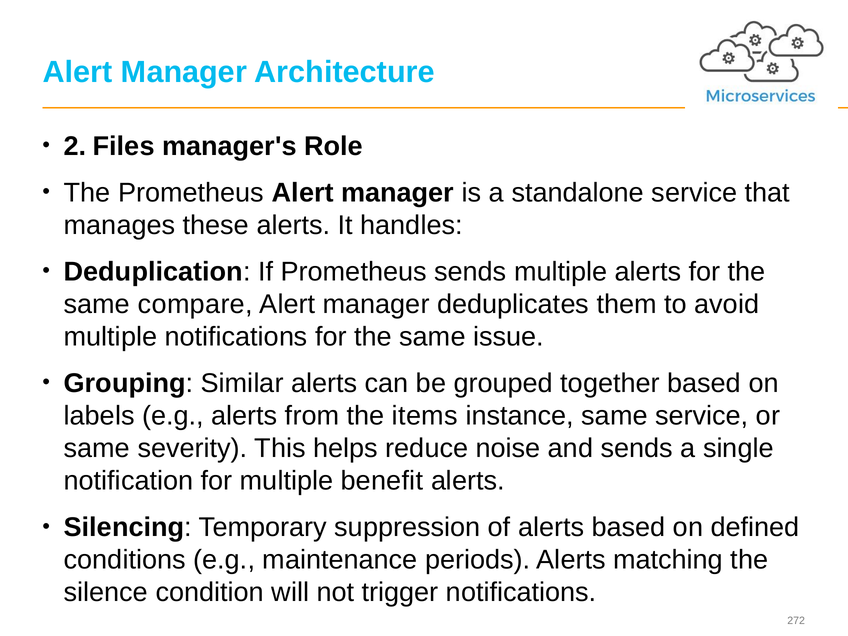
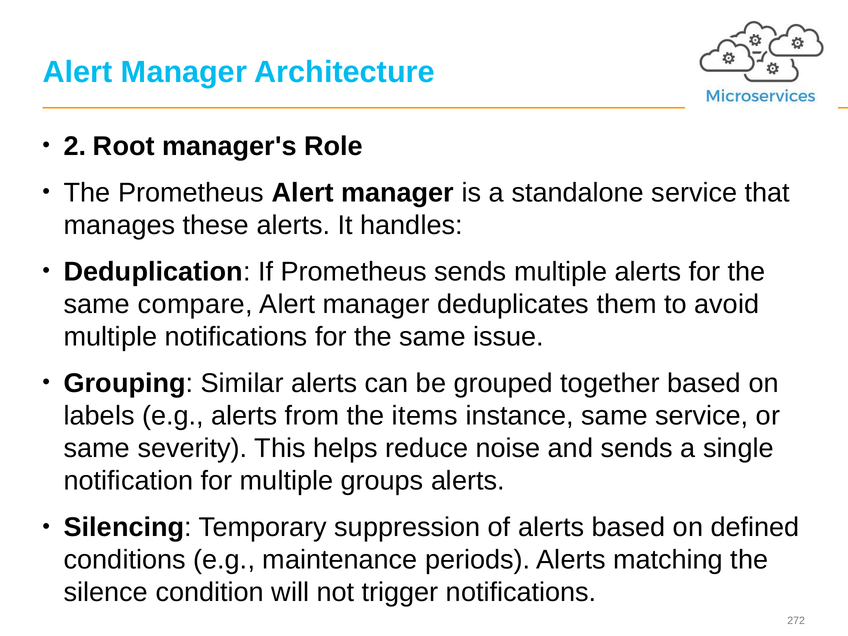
Files: Files -> Root (124, 146)
benefit: benefit -> groups (382, 481)
